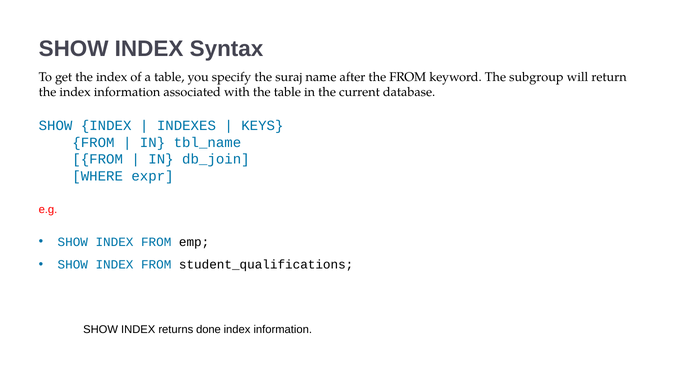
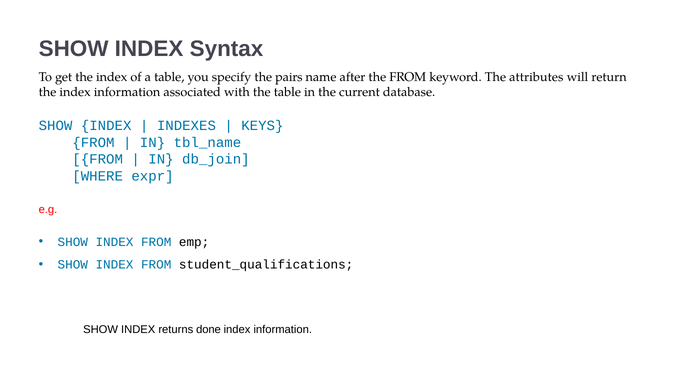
suraj: suraj -> pairs (289, 77)
subgroup: subgroup -> attributes (536, 77)
